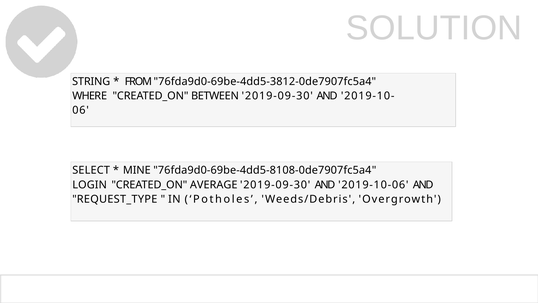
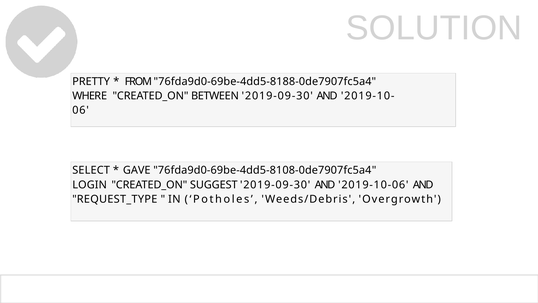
STRING: STRING -> PRETTY (91, 82)
76fda9d0-69be-4dd5-3812-0de7907fc5a4: 76fda9d0-69be-4dd5-3812-0de7907fc5a4 -> 76fda9d0-69be-4dd5-8188-0de7907fc5a4 (265, 82)
MINE: MINE -> GAVE (137, 170)
AVERAGE: AVERAGE -> SUGGEST (214, 185)
